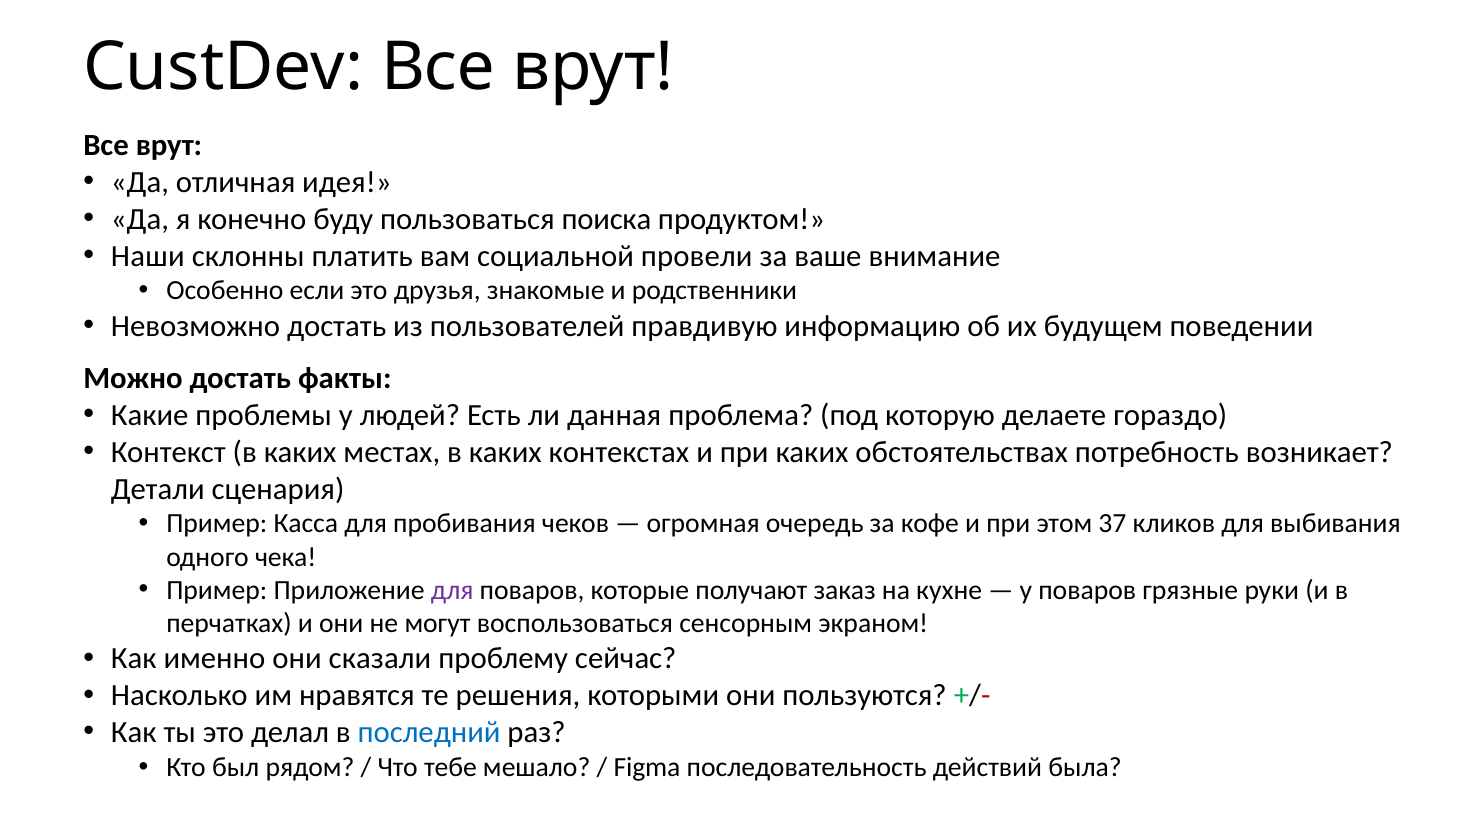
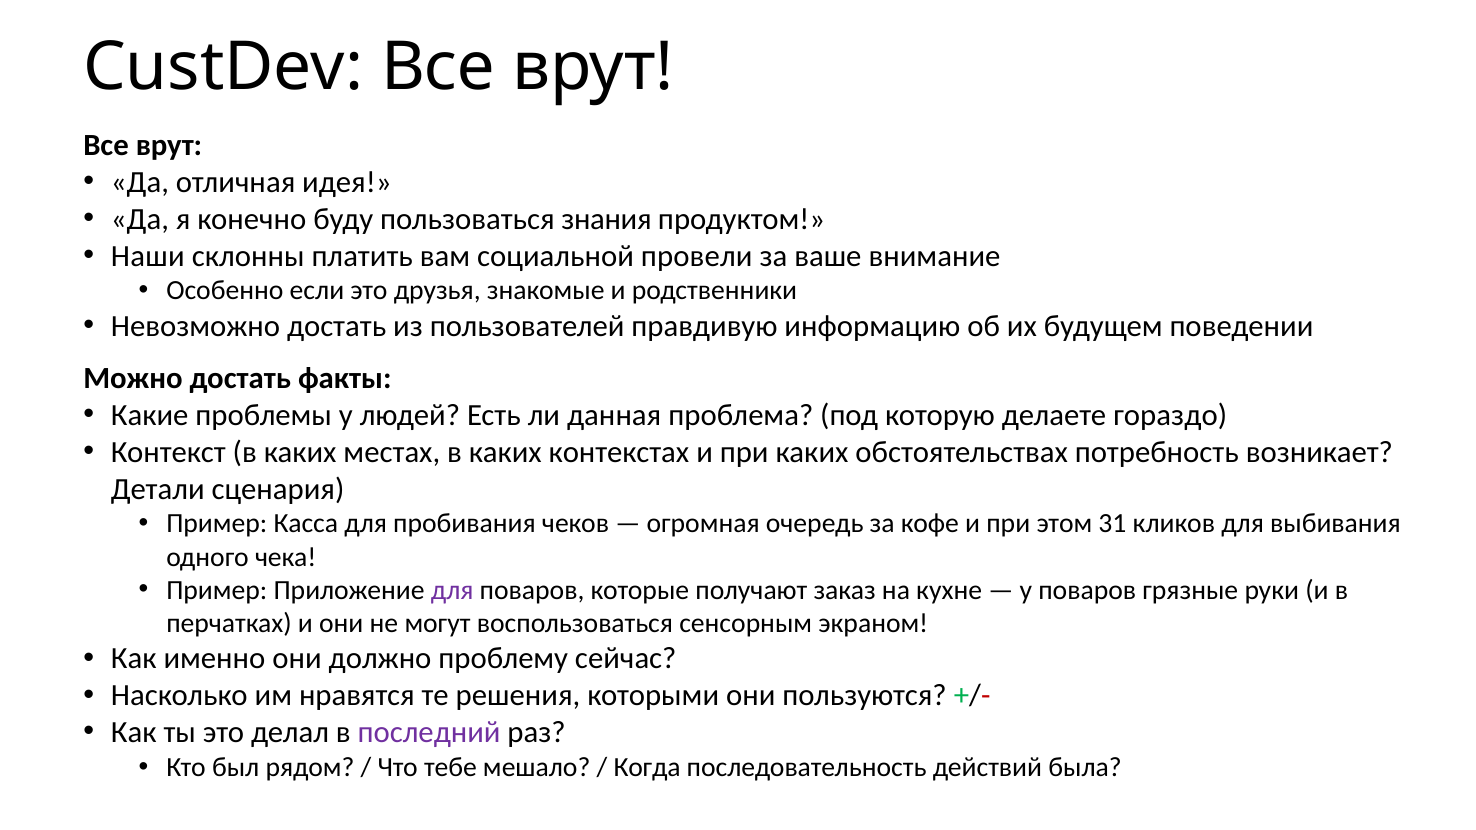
поиска: поиска -> знания (606, 219)
37: 37 -> 31 (1112, 524)
сказали: сказали -> должно (380, 659)
последний colour: blue -> purple (429, 733)
Figma: Figma -> Когда (647, 768)
